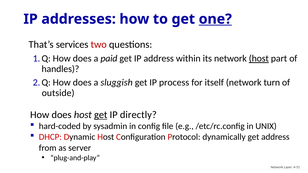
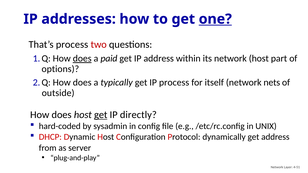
That’s services: services -> process (72, 45)
does underline: none -> present (82, 59)
host underline: present -> none (259, 59)
handles: handles -> options (60, 69)
sluggish: sluggish -> typically (117, 83)
turn: turn -> nets (272, 83)
